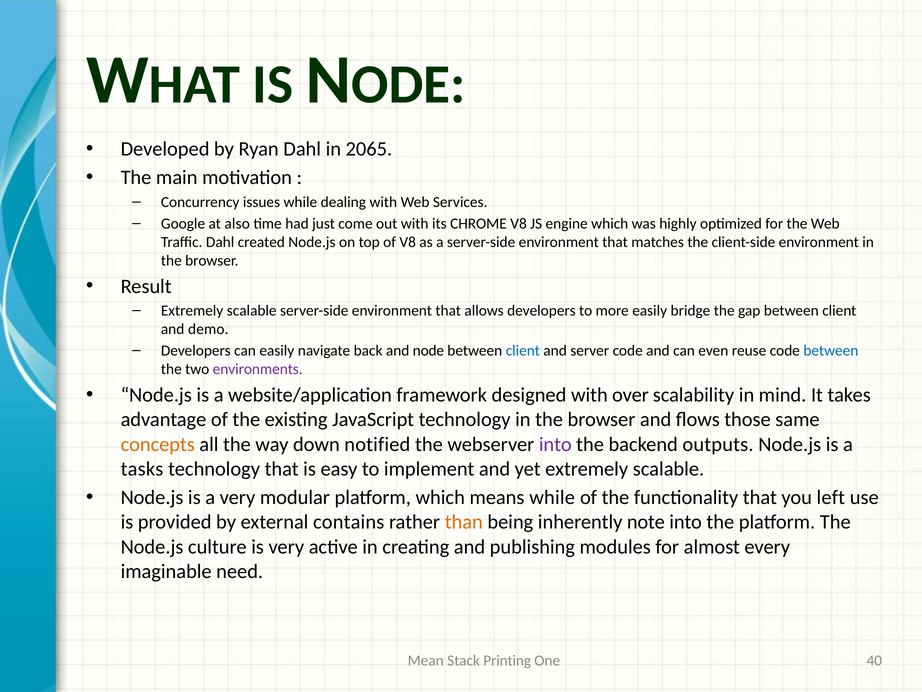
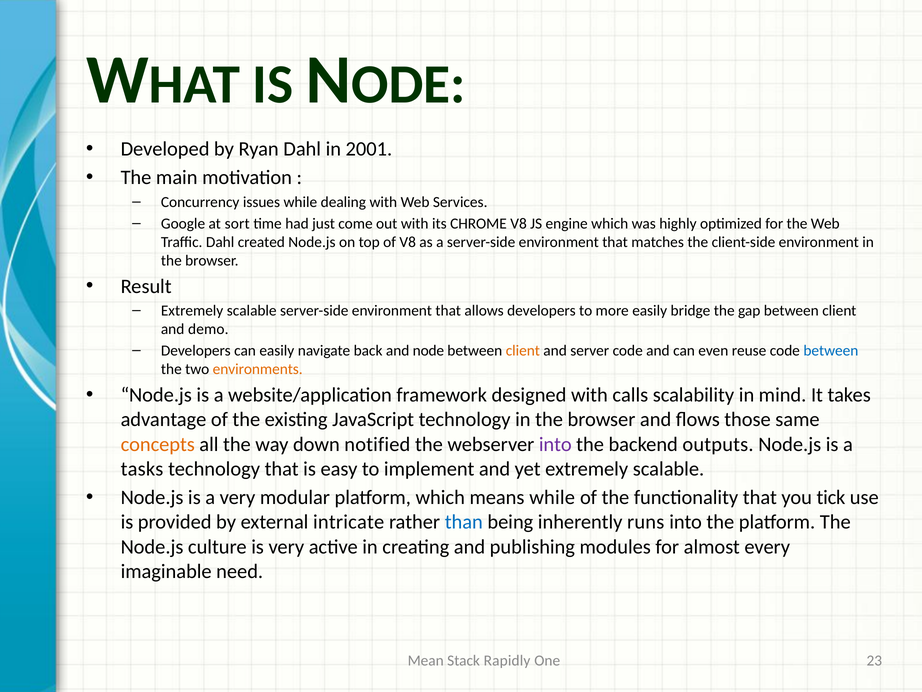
2065: 2065 -> 2001 (369, 149)
also: also -> sort (237, 223)
client colour: blue -> orange (523, 350)
environments colour: purple -> orange (258, 369)
over: over -> calls (630, 395)
left: left -> tick (831, 497)
contains: contains -> intricate (349, 522)
than colour: orange -> blue (464, 522)
note: note -> runs (646, 522)
Printing: Printing -> Rapidly (507, 660)
40: 40 -> 23 (874, 660)
